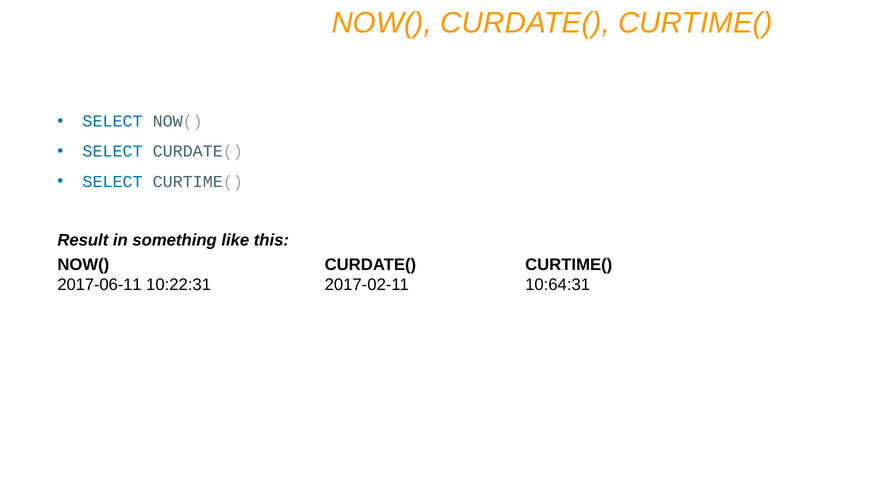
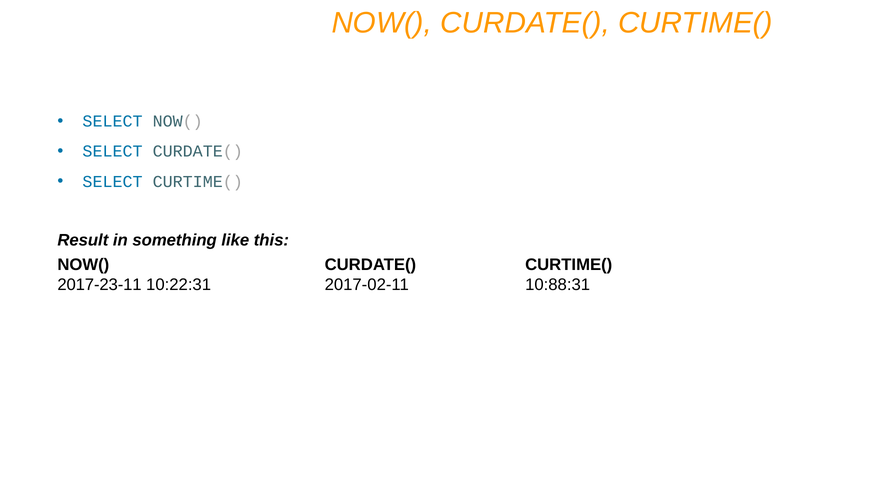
2017-06-11: 2017-06-11 -> 2017-23-11 (100, 285)
10:64:31: 10:64:31 -> 10:88:31 (558, 285)
